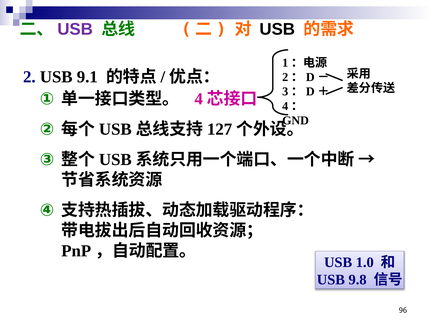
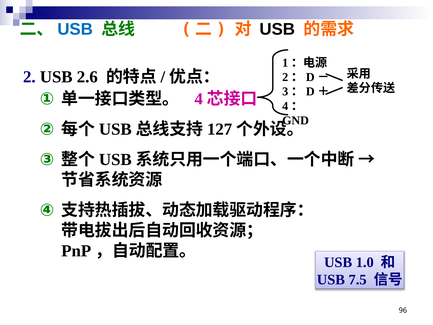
USB colour: purple -> blue (75, 29)
9.1: 9.1 -> 2.6 (87, 77)
9.8: 9.8 -> 7.5 (358, 279)
